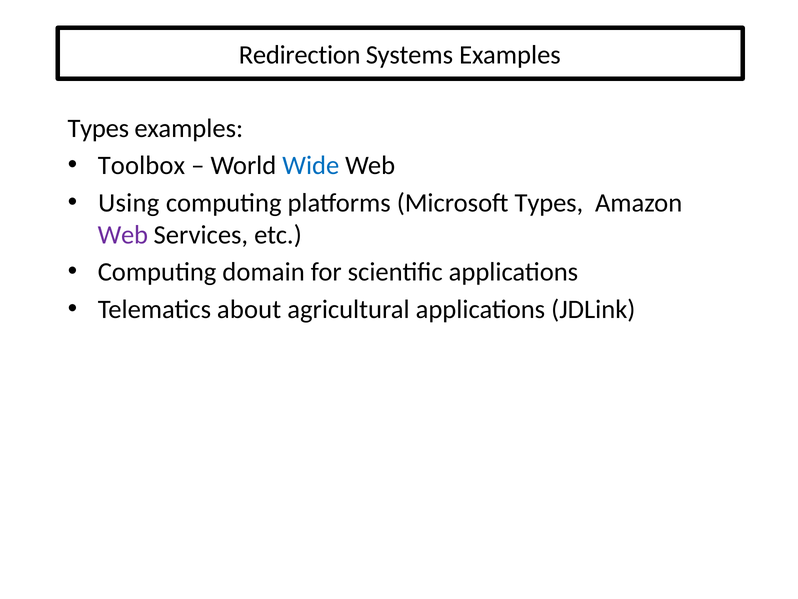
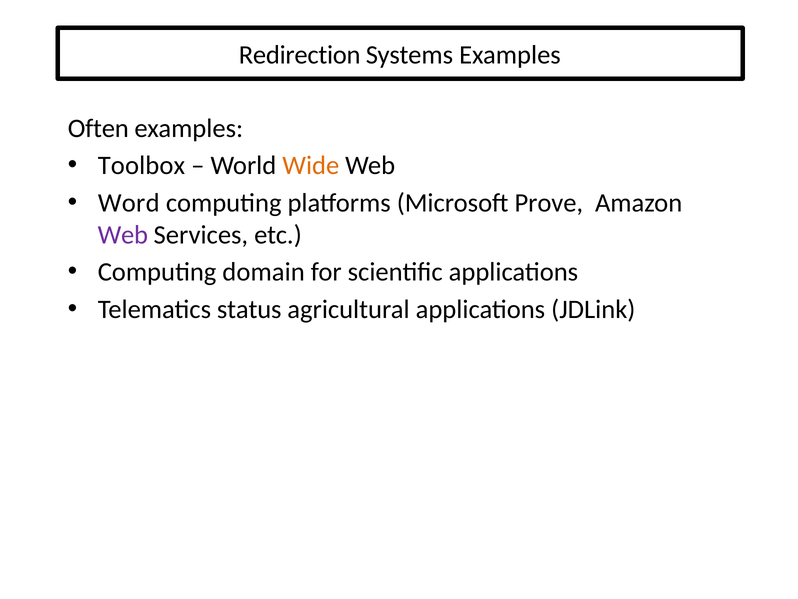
Types: Types -> Often (98, 128)
Wide colour: blue -> orange (311, 165)
Using: Using -> Word (129, 203)
Microsoft Types: Types -> Prove (549, 203)
about: about -> status (249, 309)
